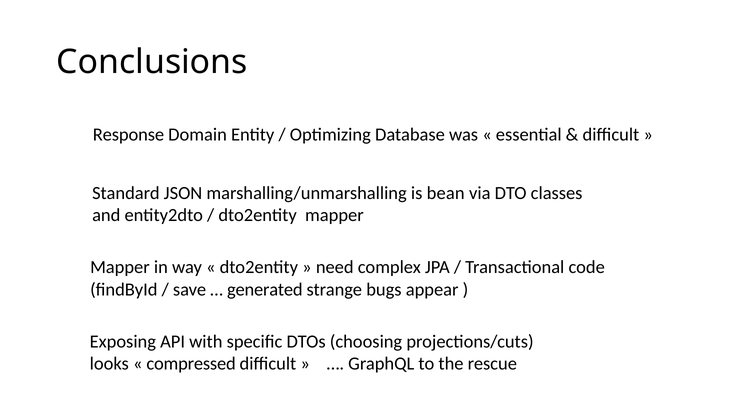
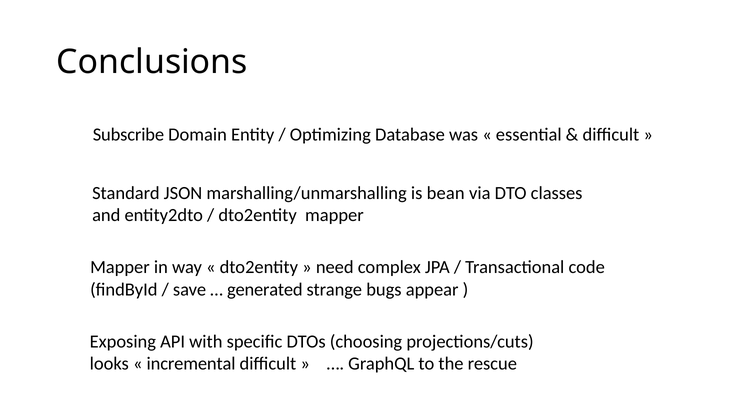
Response: Response -> Subscribe (128, 134)
compressed: compressed -> incremental (191, 364)
